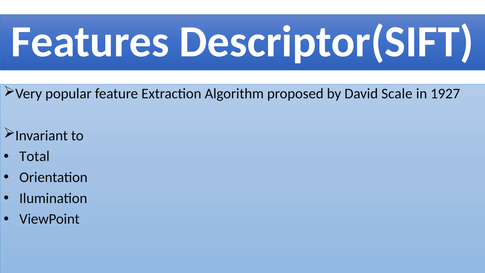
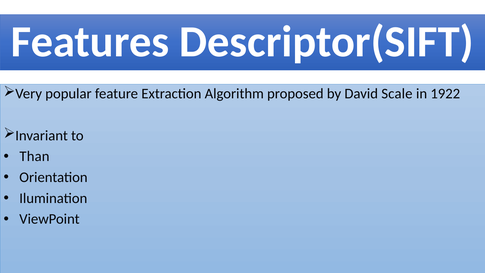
1927: 1927 -> 1922 (445, 94)
Total: Total -> Than (34, 156)
